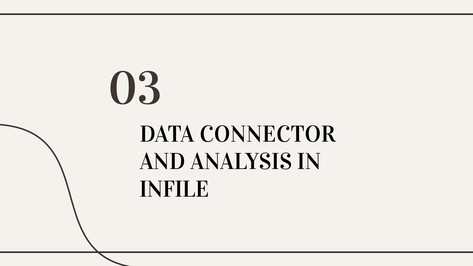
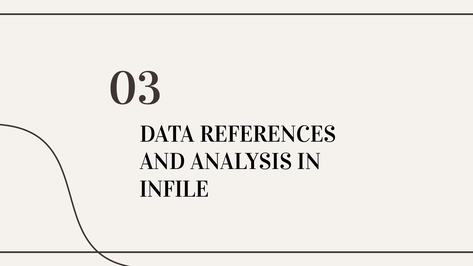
CONNECTOR: CONNECTOR -> REFERENCES (268, 134)
